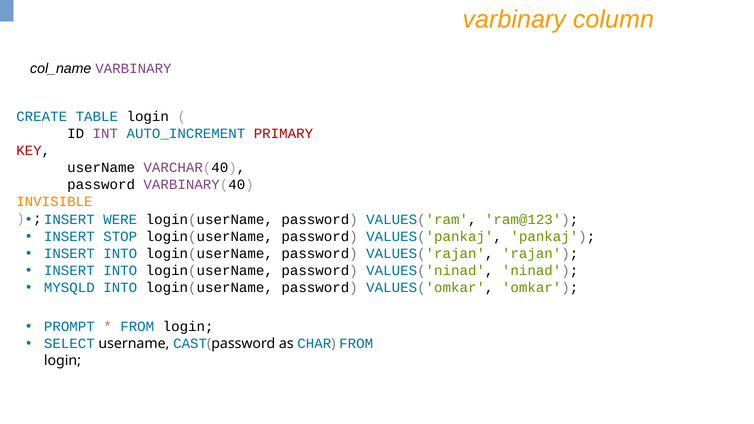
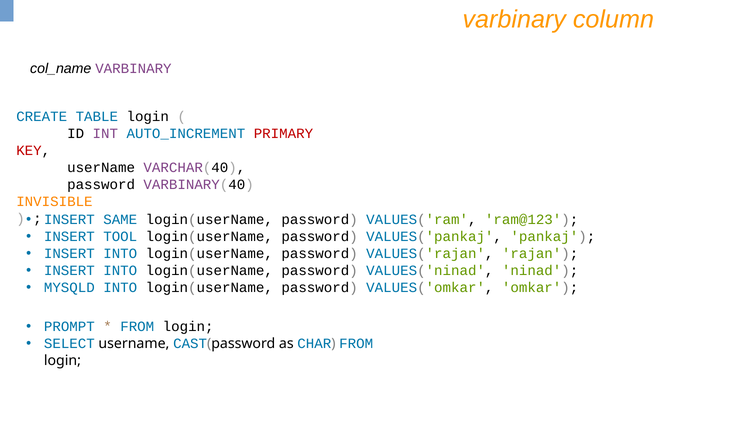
WERE: WERE -> SAME (120, 220)
STOP: STOP -> TOOL (120, 237)
